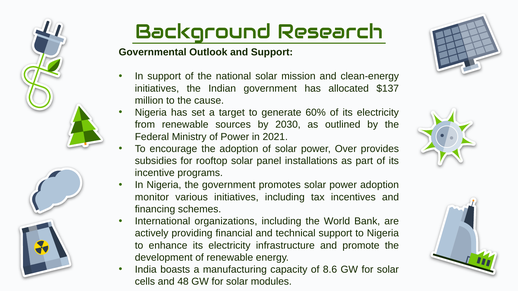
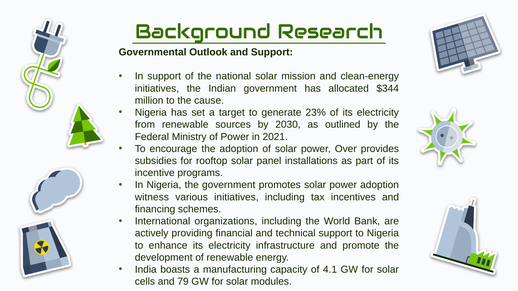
$137: $137 -> $344 (388, 88)
60%: 60% -> 23% (316, 113)
monitor: monitor -> witness (152, 197)
8.6: 8.6 -> 4.1 (330, 270)
48: 48 -> 79 (183, 282)
